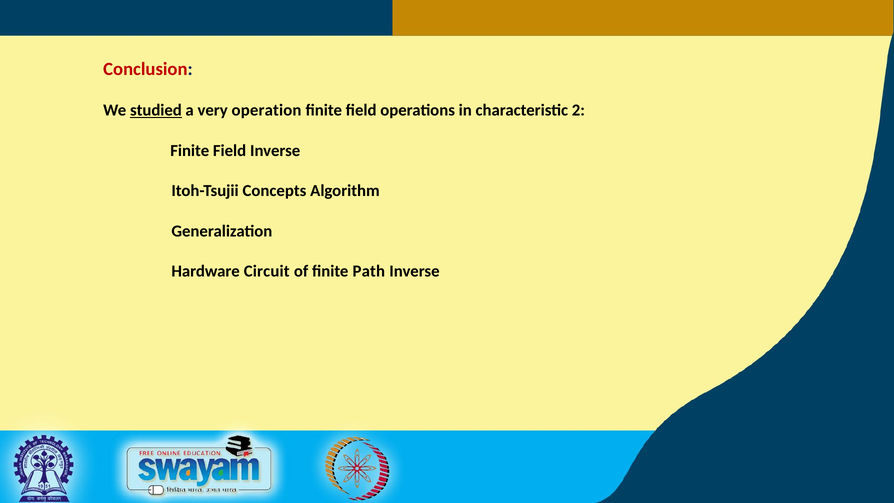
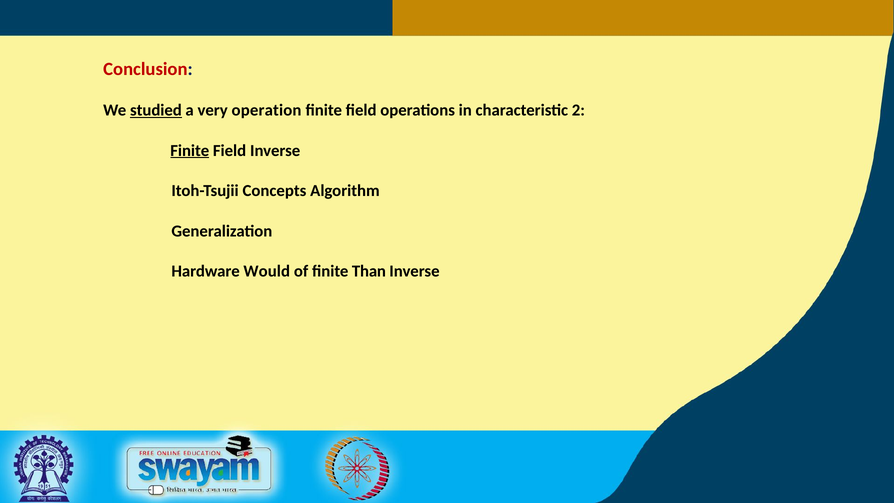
Finite underline: none -> present (190, 150)
Circuit: Circuit -> Would (267, 271)
Path: Path -> Than (369, 271)
